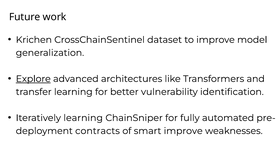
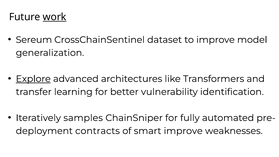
work underline: none -> present (55, 17)
Krichen: Krichen -> Sereum (34, 40)
Iteratively learning: learning -> samples (83, 118)
